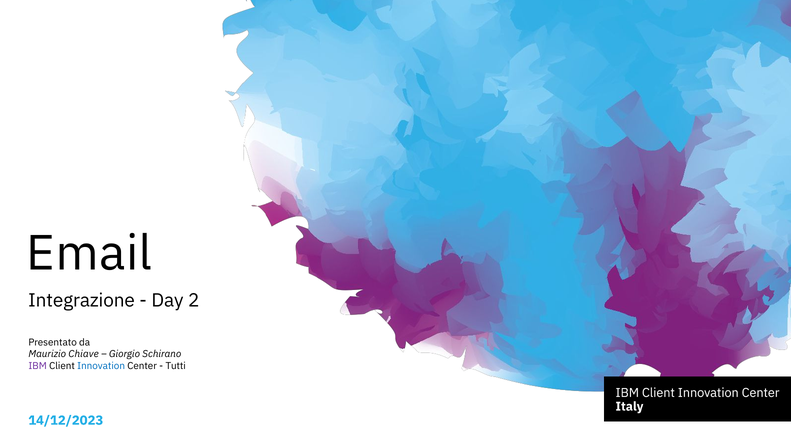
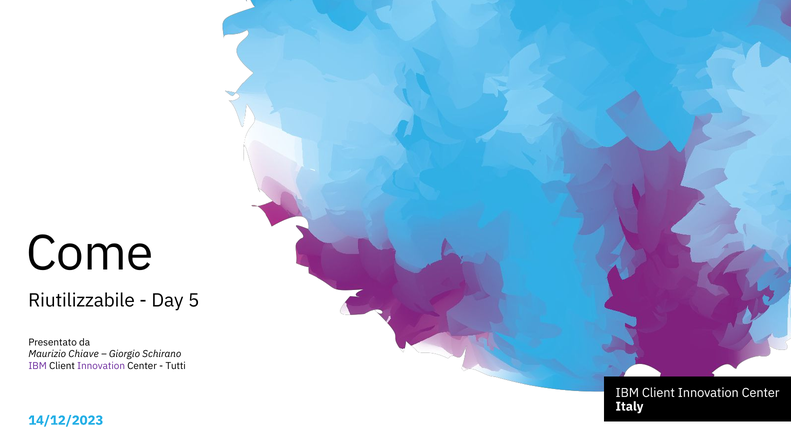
Email: Email -> Come (90, 253)
Integrazione: Integrazione -> Riutilizzabile (82, 301)
2: 2 -> 5 (194, 301)
Innovation colour: blue -> purple (101, 366)
